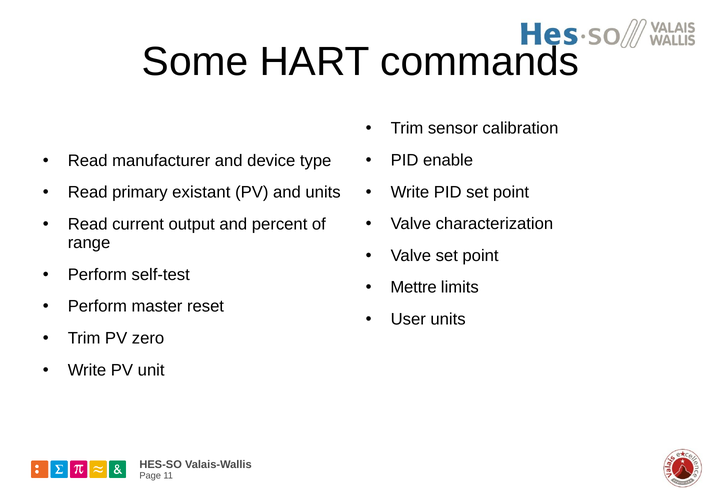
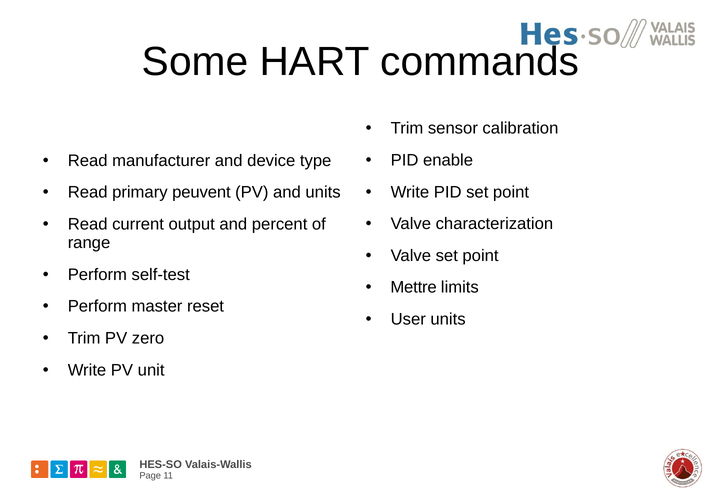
existant: existant -> peuvent (201, 192)
